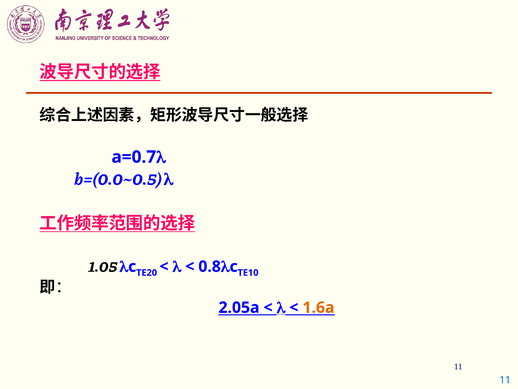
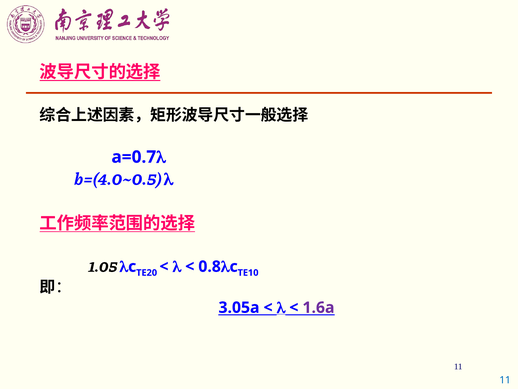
b=(0.0~0.5: b=(0.0~0.5 -> b=(4.0~0.5 (118, 179)
2.05a: 2.05a -> 3.05a (239, 307)
1.6a colour: orange -> purple (318, 307)
